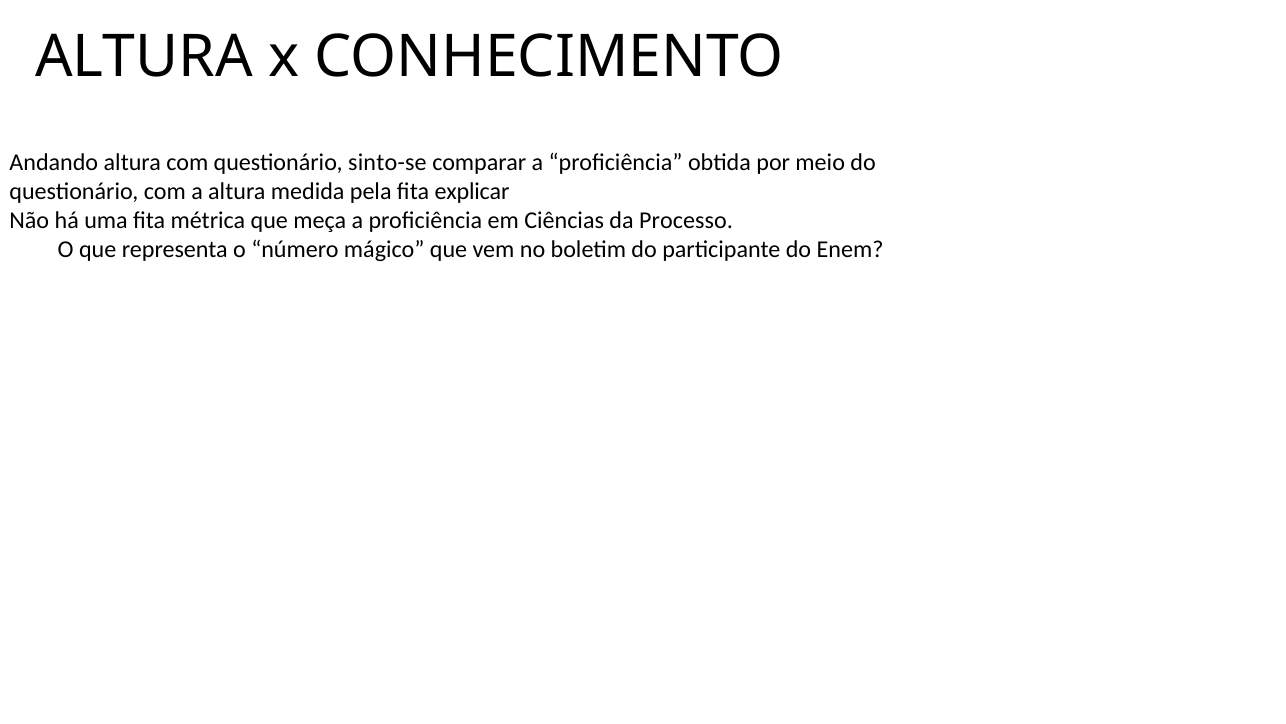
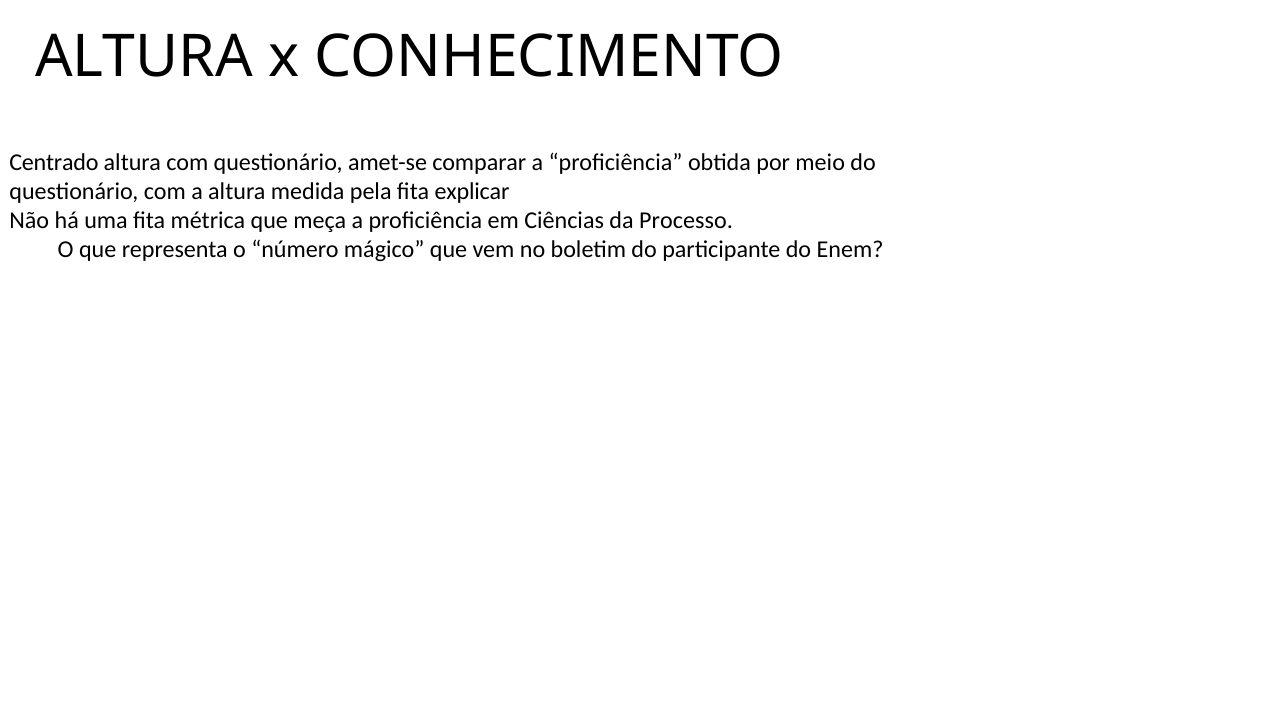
Andando: Andando -> Centrado (54, 162)
sinto-se: sinto-se -> amet-se (388, 162)
